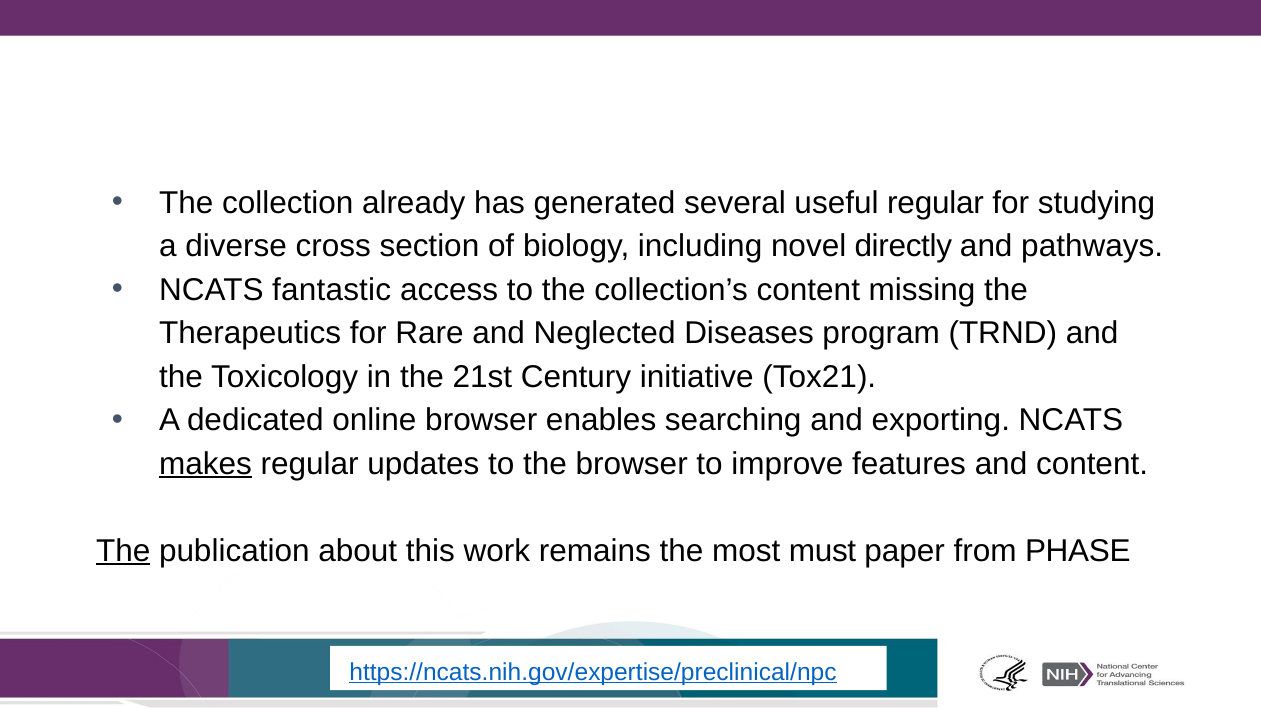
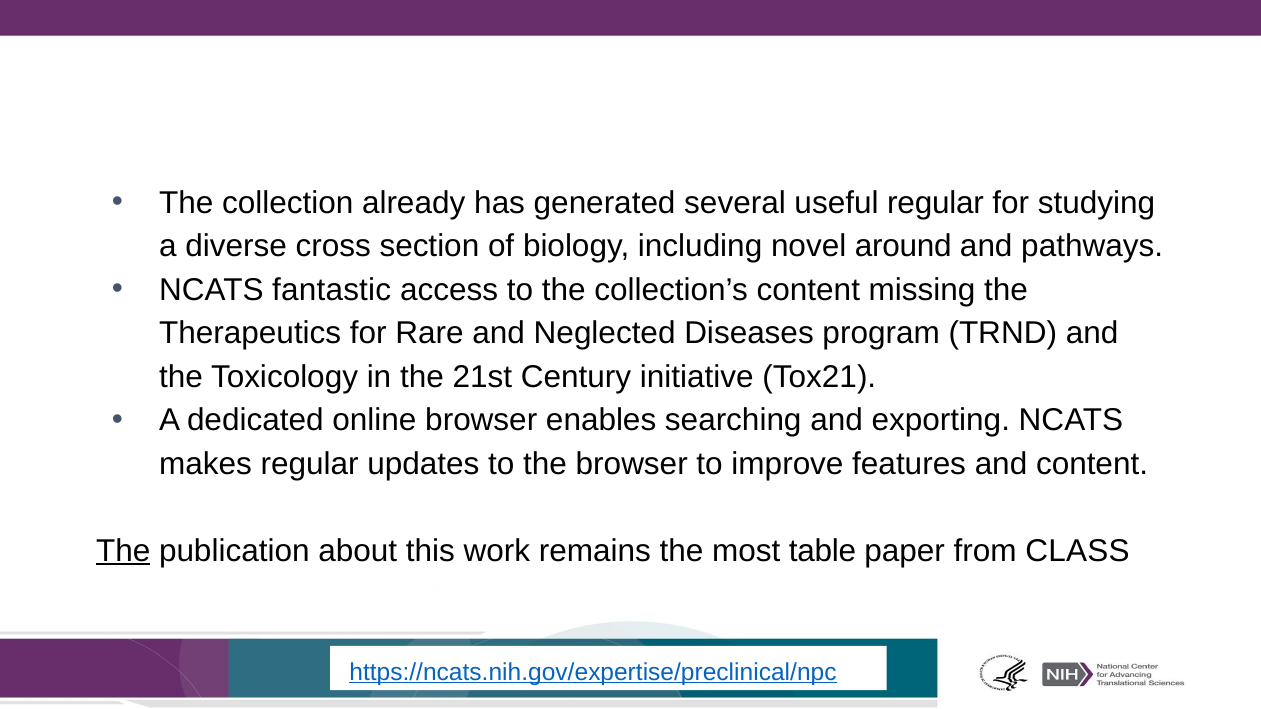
directly: directly -> around (903, 247)
makes underline: present -> none (206, 464)
must: must -> table (823, 551)
PHASE: PHASE -> CLASS (1077, 551)
